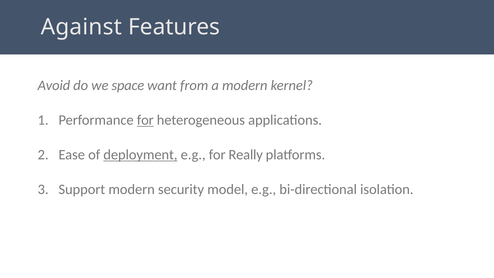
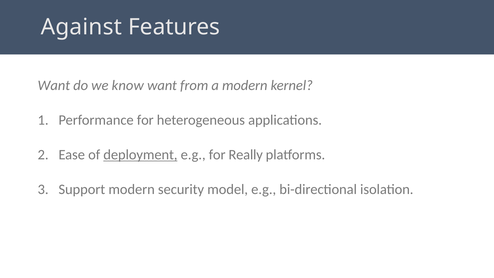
Avoid: Avoid -> Want (54, 85)
space: space -> know (128, 85)
for underline: present -> none (145, 120)
